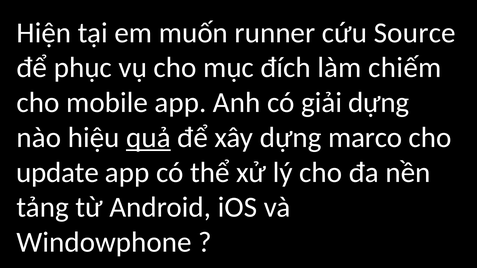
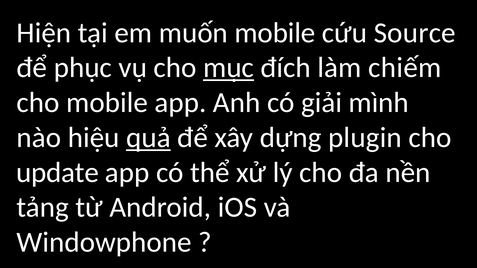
muốn runner: runner -> mobile (275, 33)
mục underline: none -> present (229, 68)
giải dựng: dựng -> mình (379, 103)
marco: marco -> plugin (365, 138)
